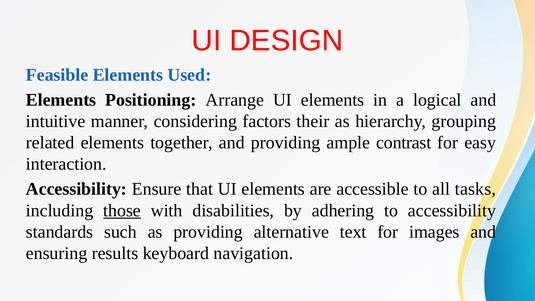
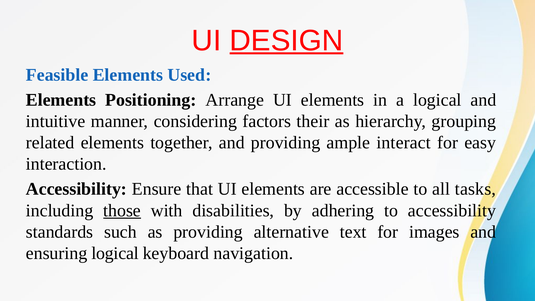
DESIGN underline: none -> present (286, 41)
contrast: contrast -> interact (404, 143)
ensuring results: results -> logical (115, 253)
